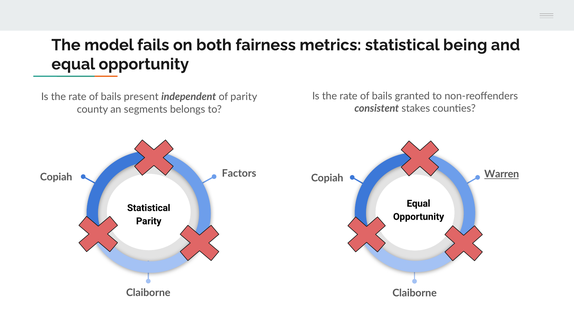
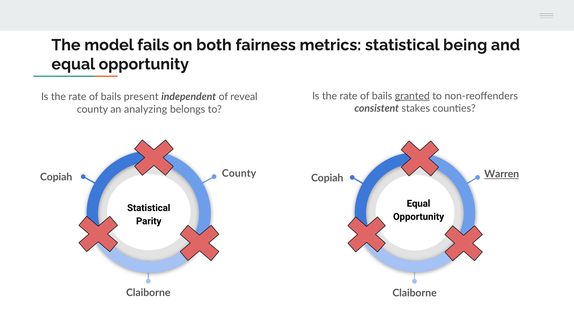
granted underline: none -> present (412, 96)
of parity: parity -> reveal (244, 97)
segments: segments -> analyzing (146, 109)
Factors: Factors -> County (239, 173)
